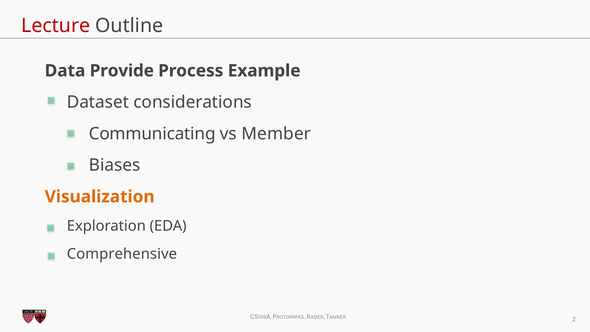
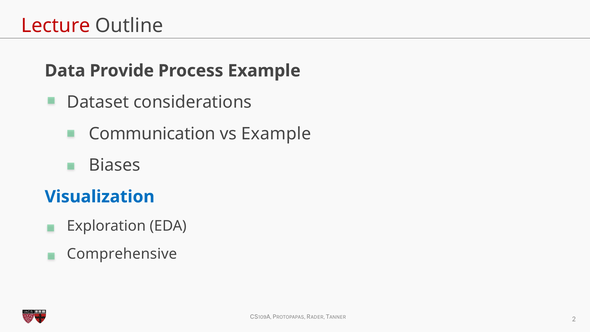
Communicating: Communicating -> Communication (152, 134)
vs Member: Member -> Example (276, 134)
Visualization colour: orange -> blue (100, 197)
